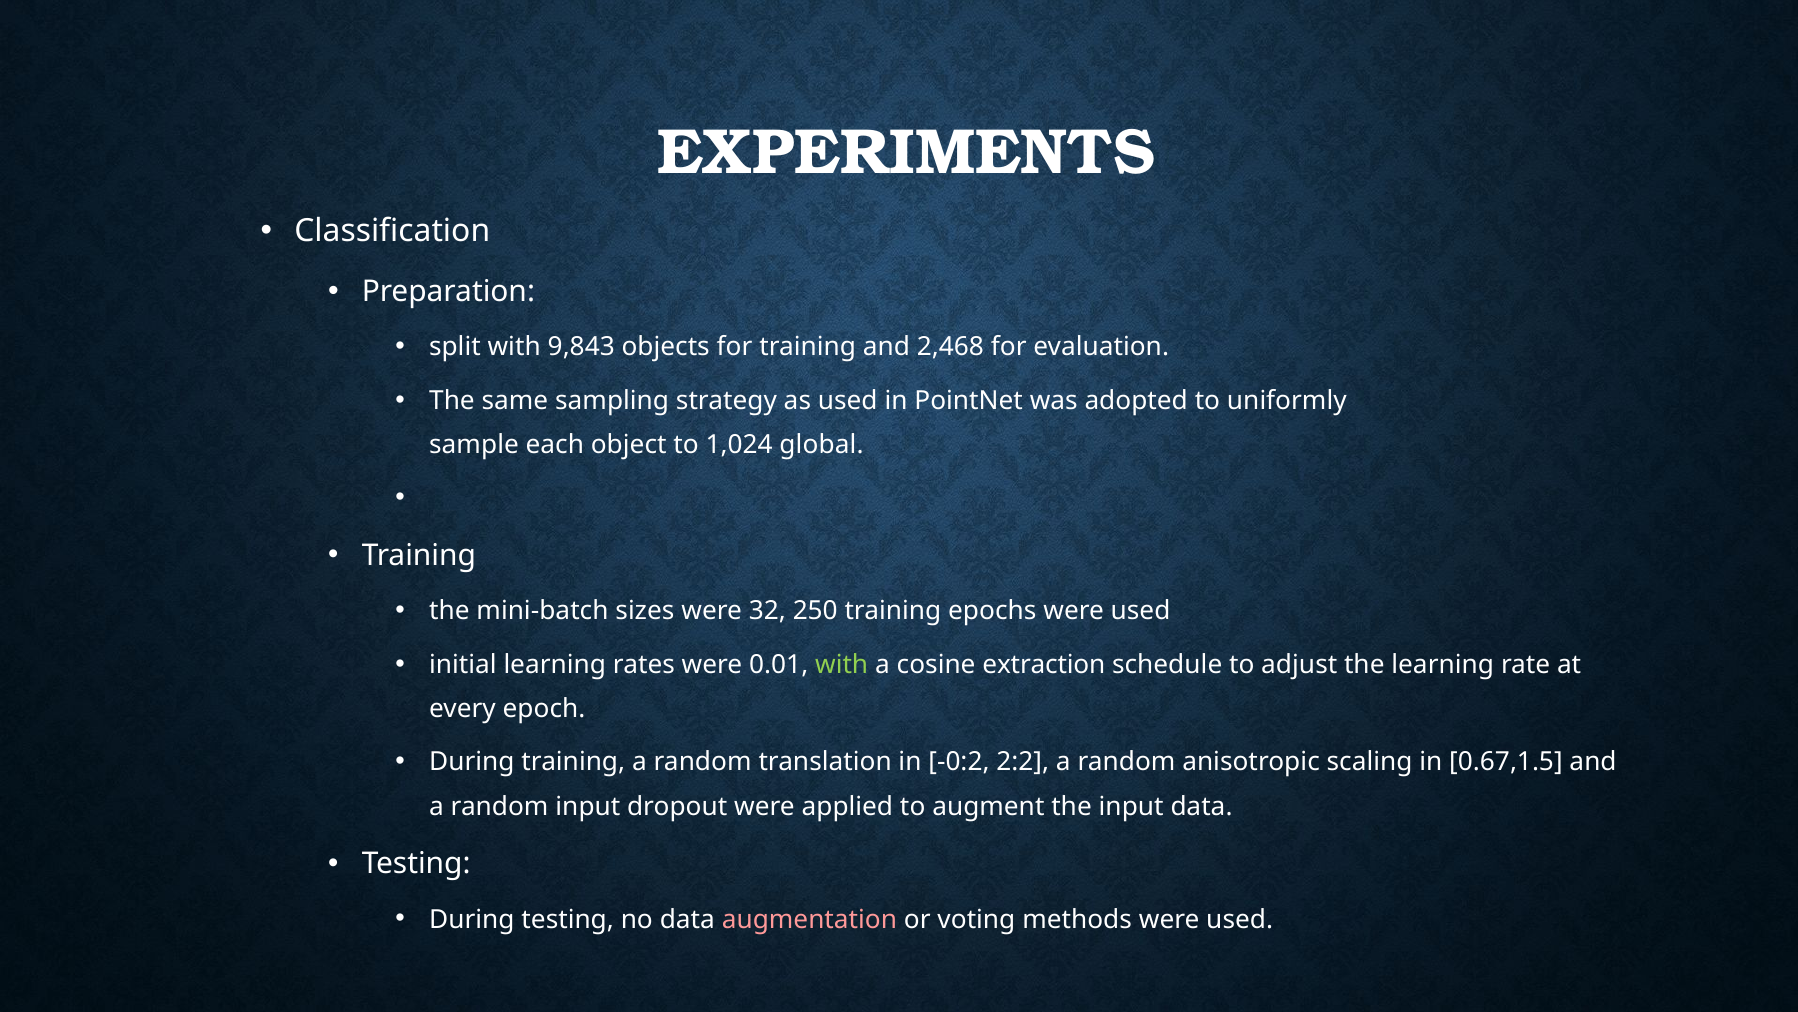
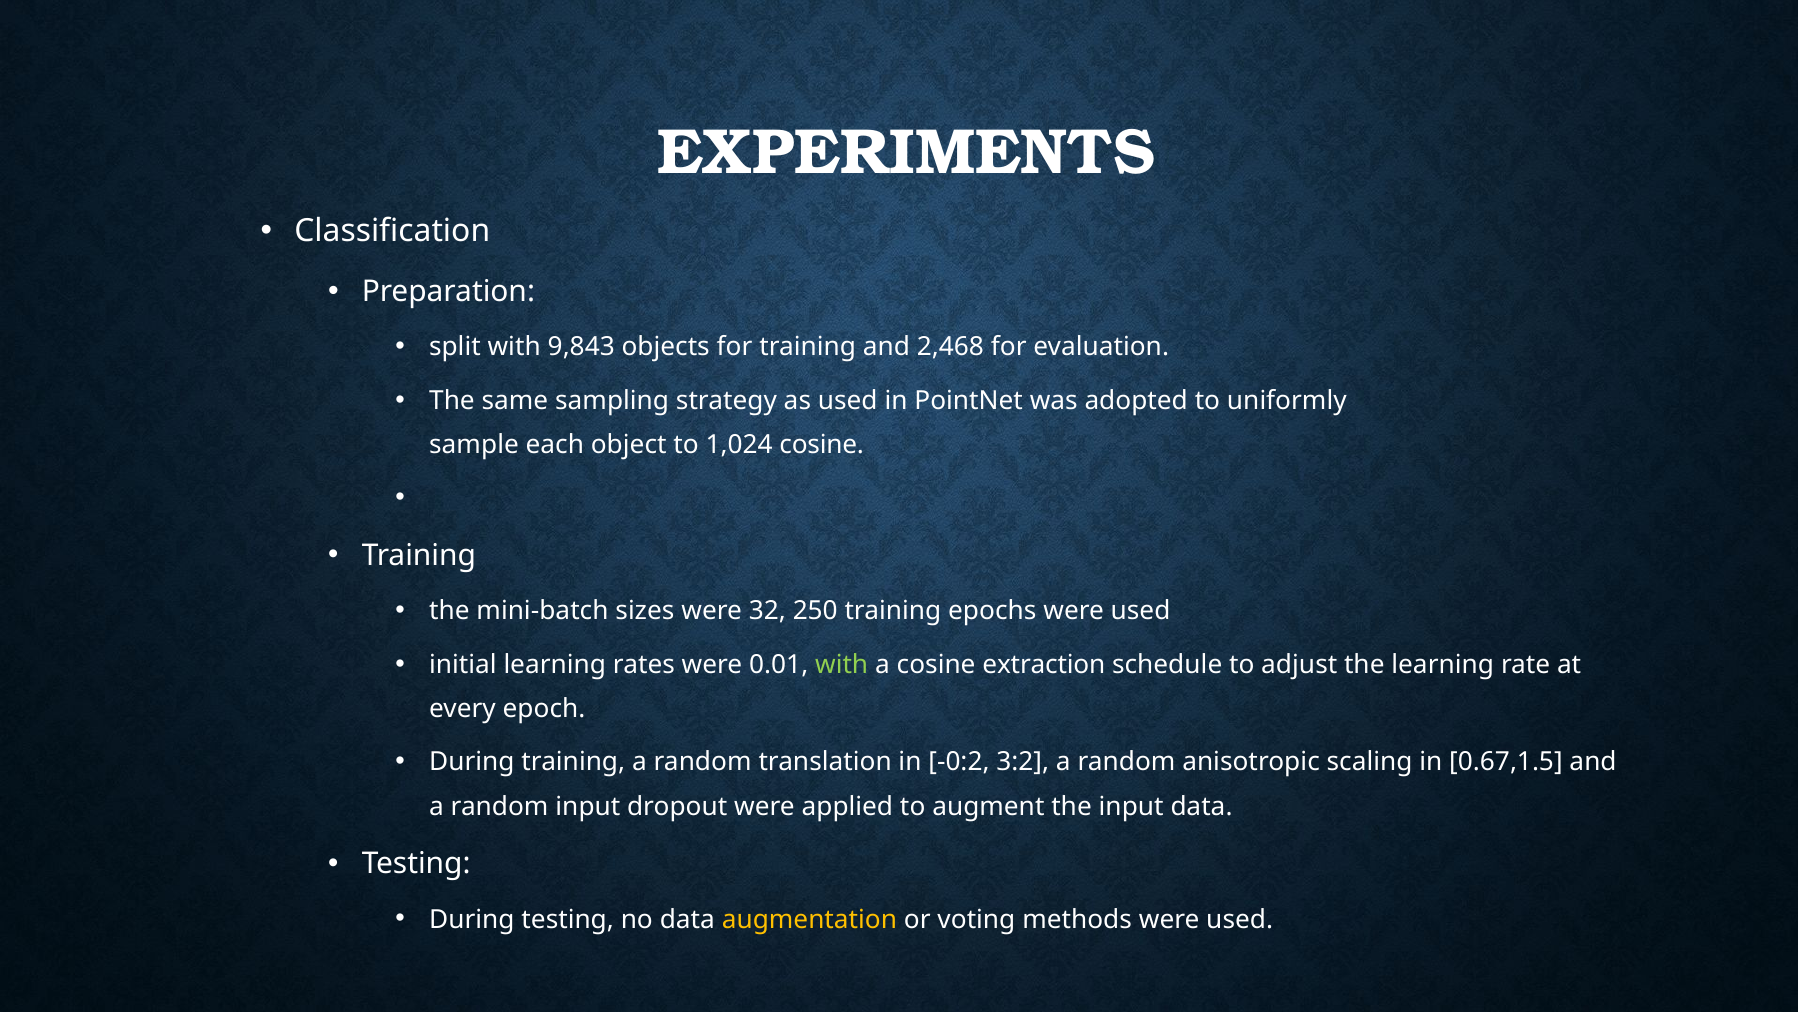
1,024 global: global -> cosine (822, 444)
2:2: 2:2 -> 3:2 (1023, 762)
augmentation colour: pink -> yellow (809, 919)
